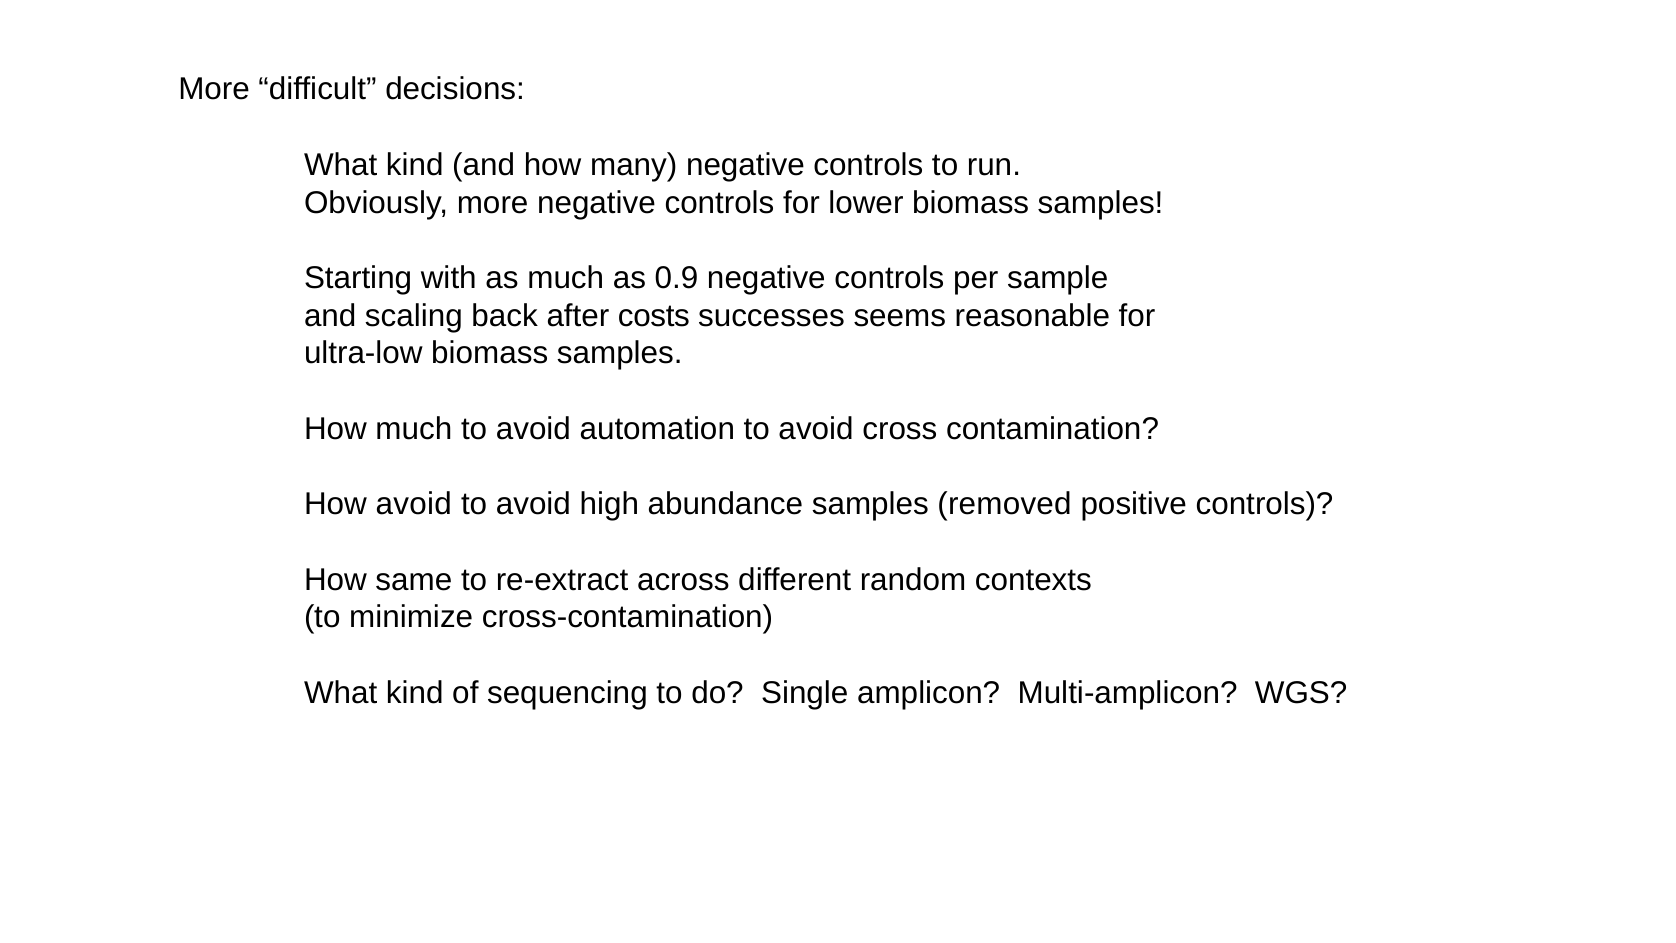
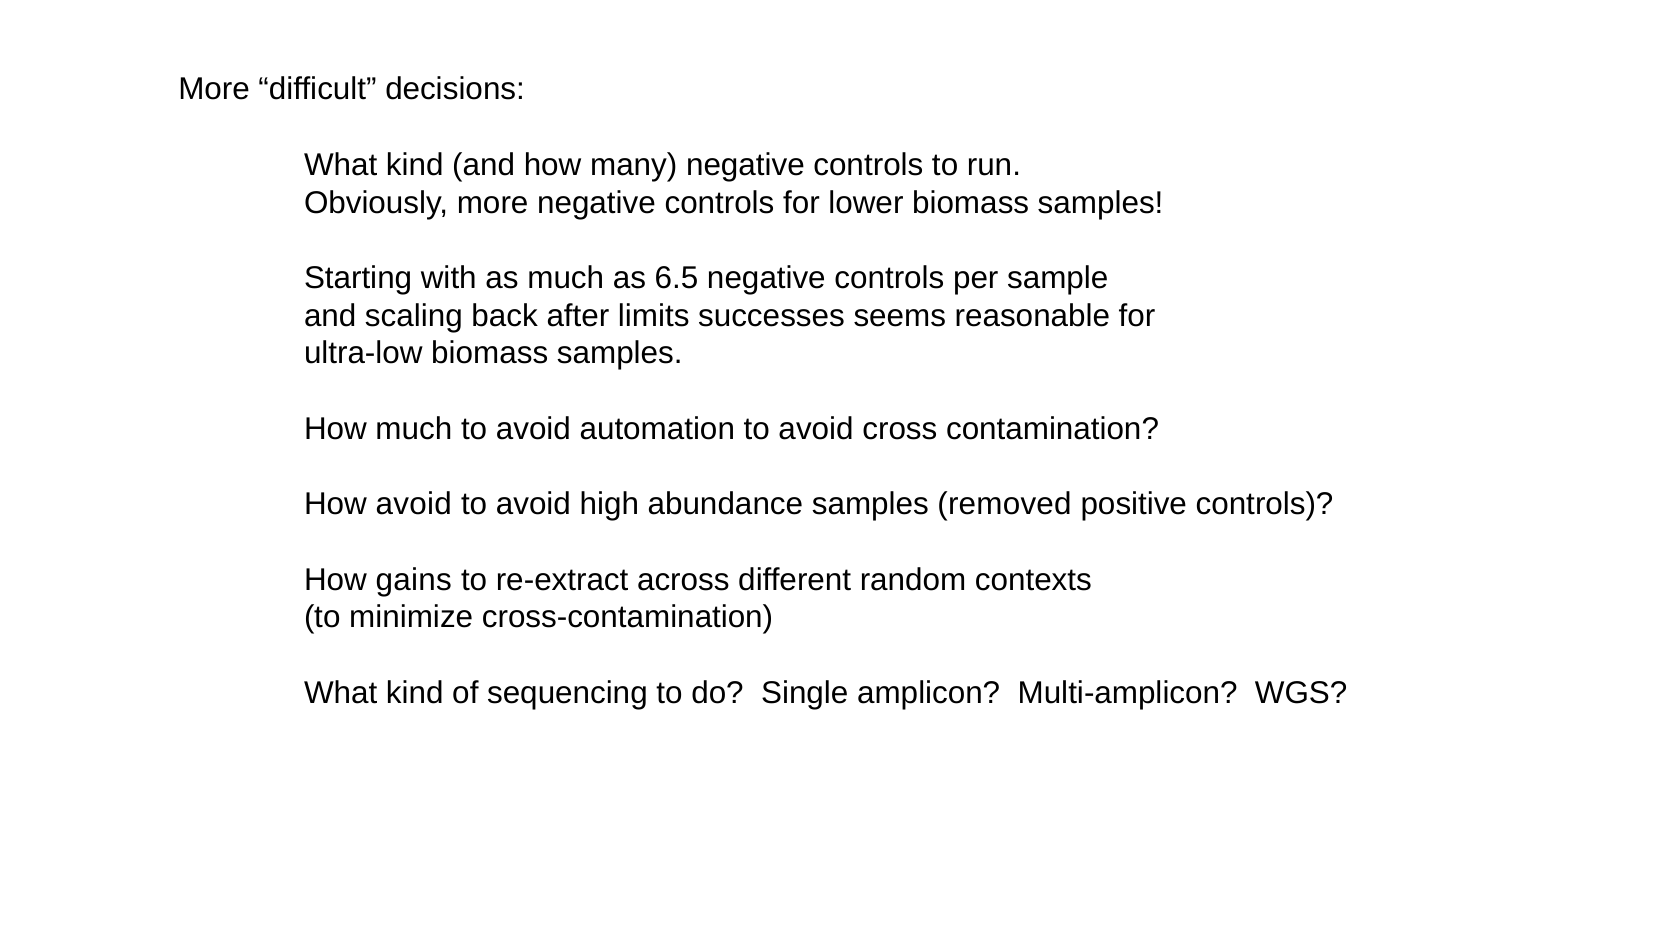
0.9: 0.9 -> 6.5 (676, 278)
costs: costs -> limits (654, 316)
same: same -> gains (414, 580)
